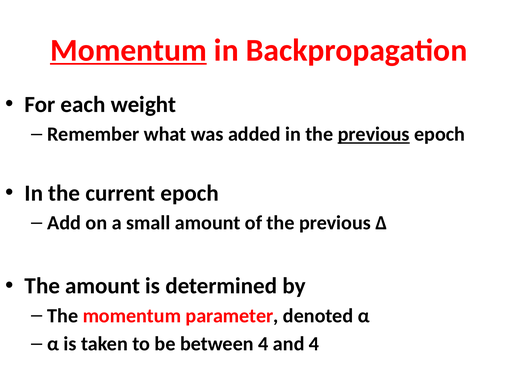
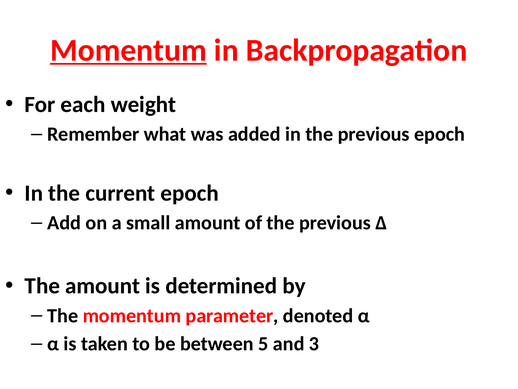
previous underline: present -> none (374, 134)
between 4: 4 -> 5 (263, 344)
and 4: 4 -> 3 (314, 344)
